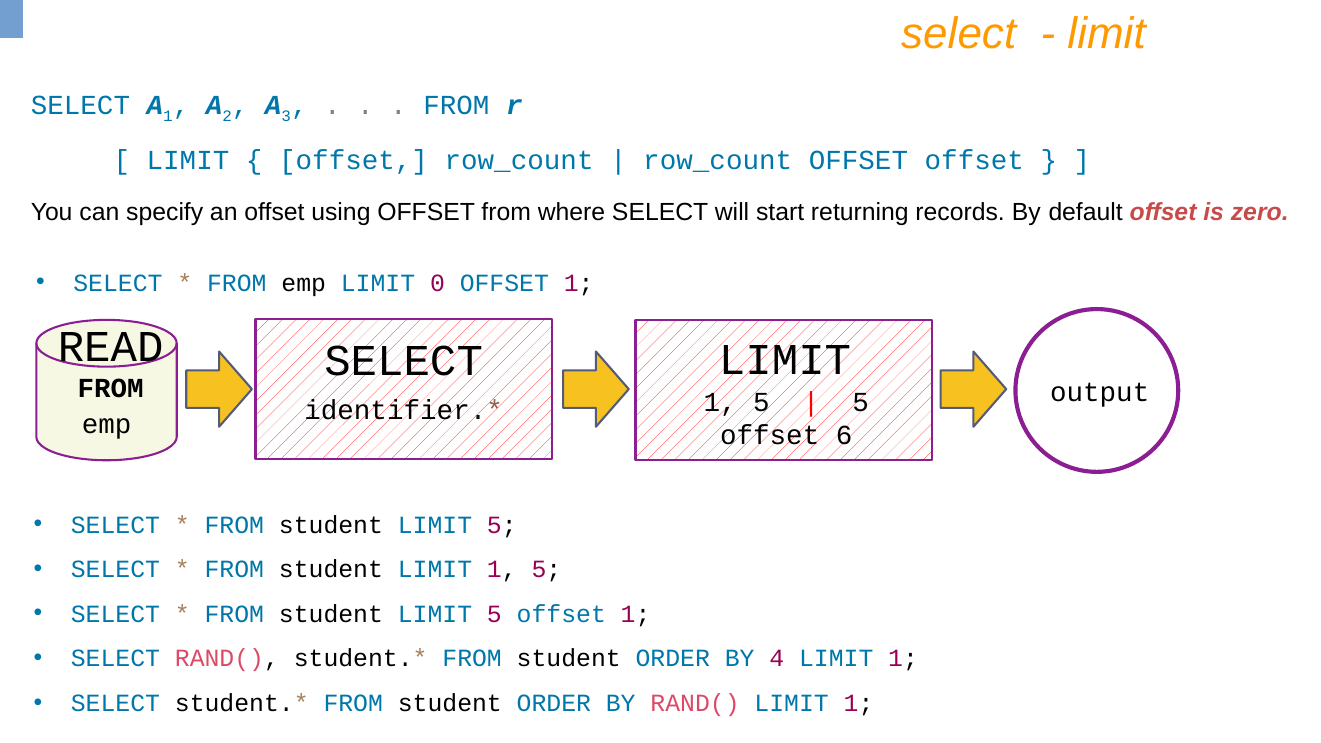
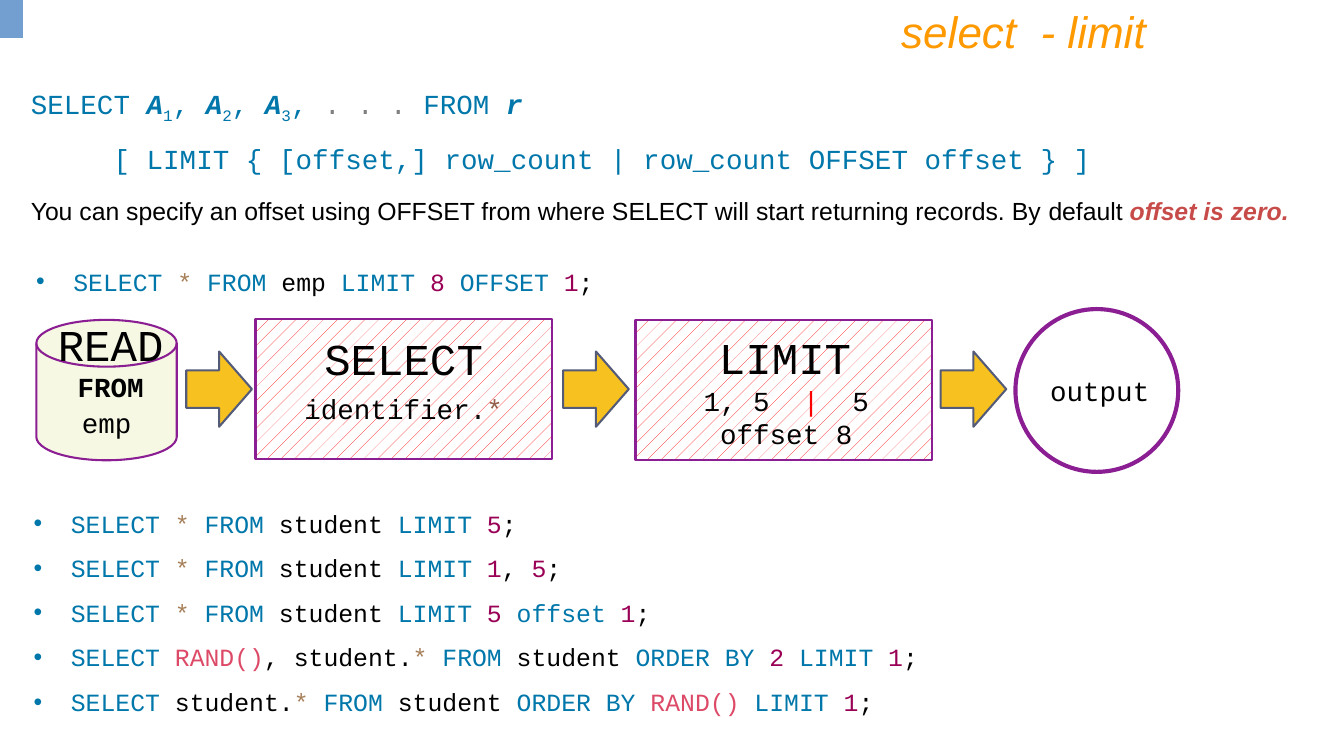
LIMIT 0: 0 -> 8 (437, 283)
offset 6: 6 -> 8 (844, 436)
BY 4: 4 -> 2 (777, 659)
